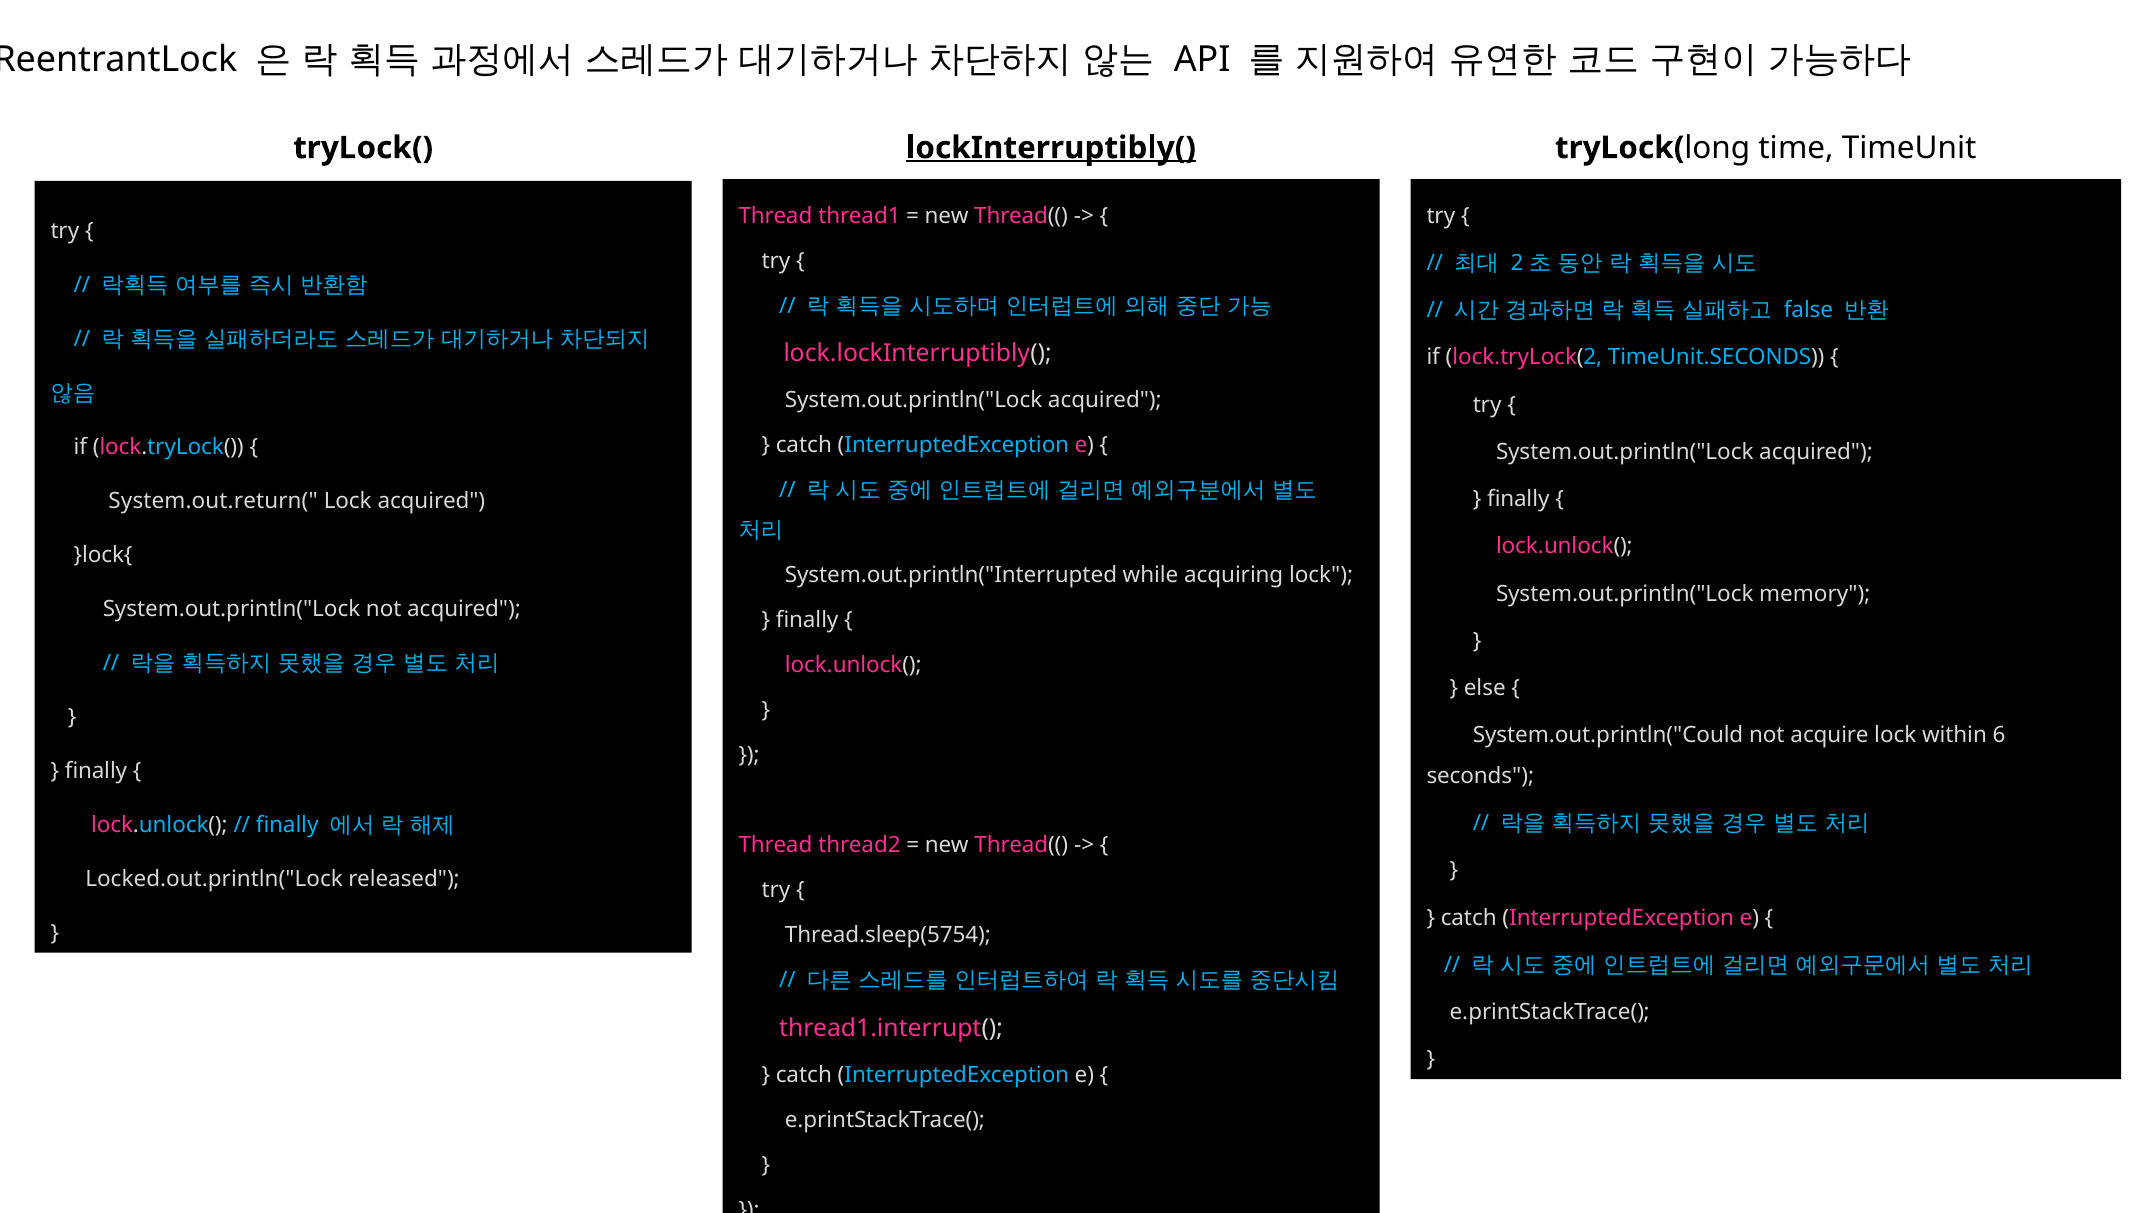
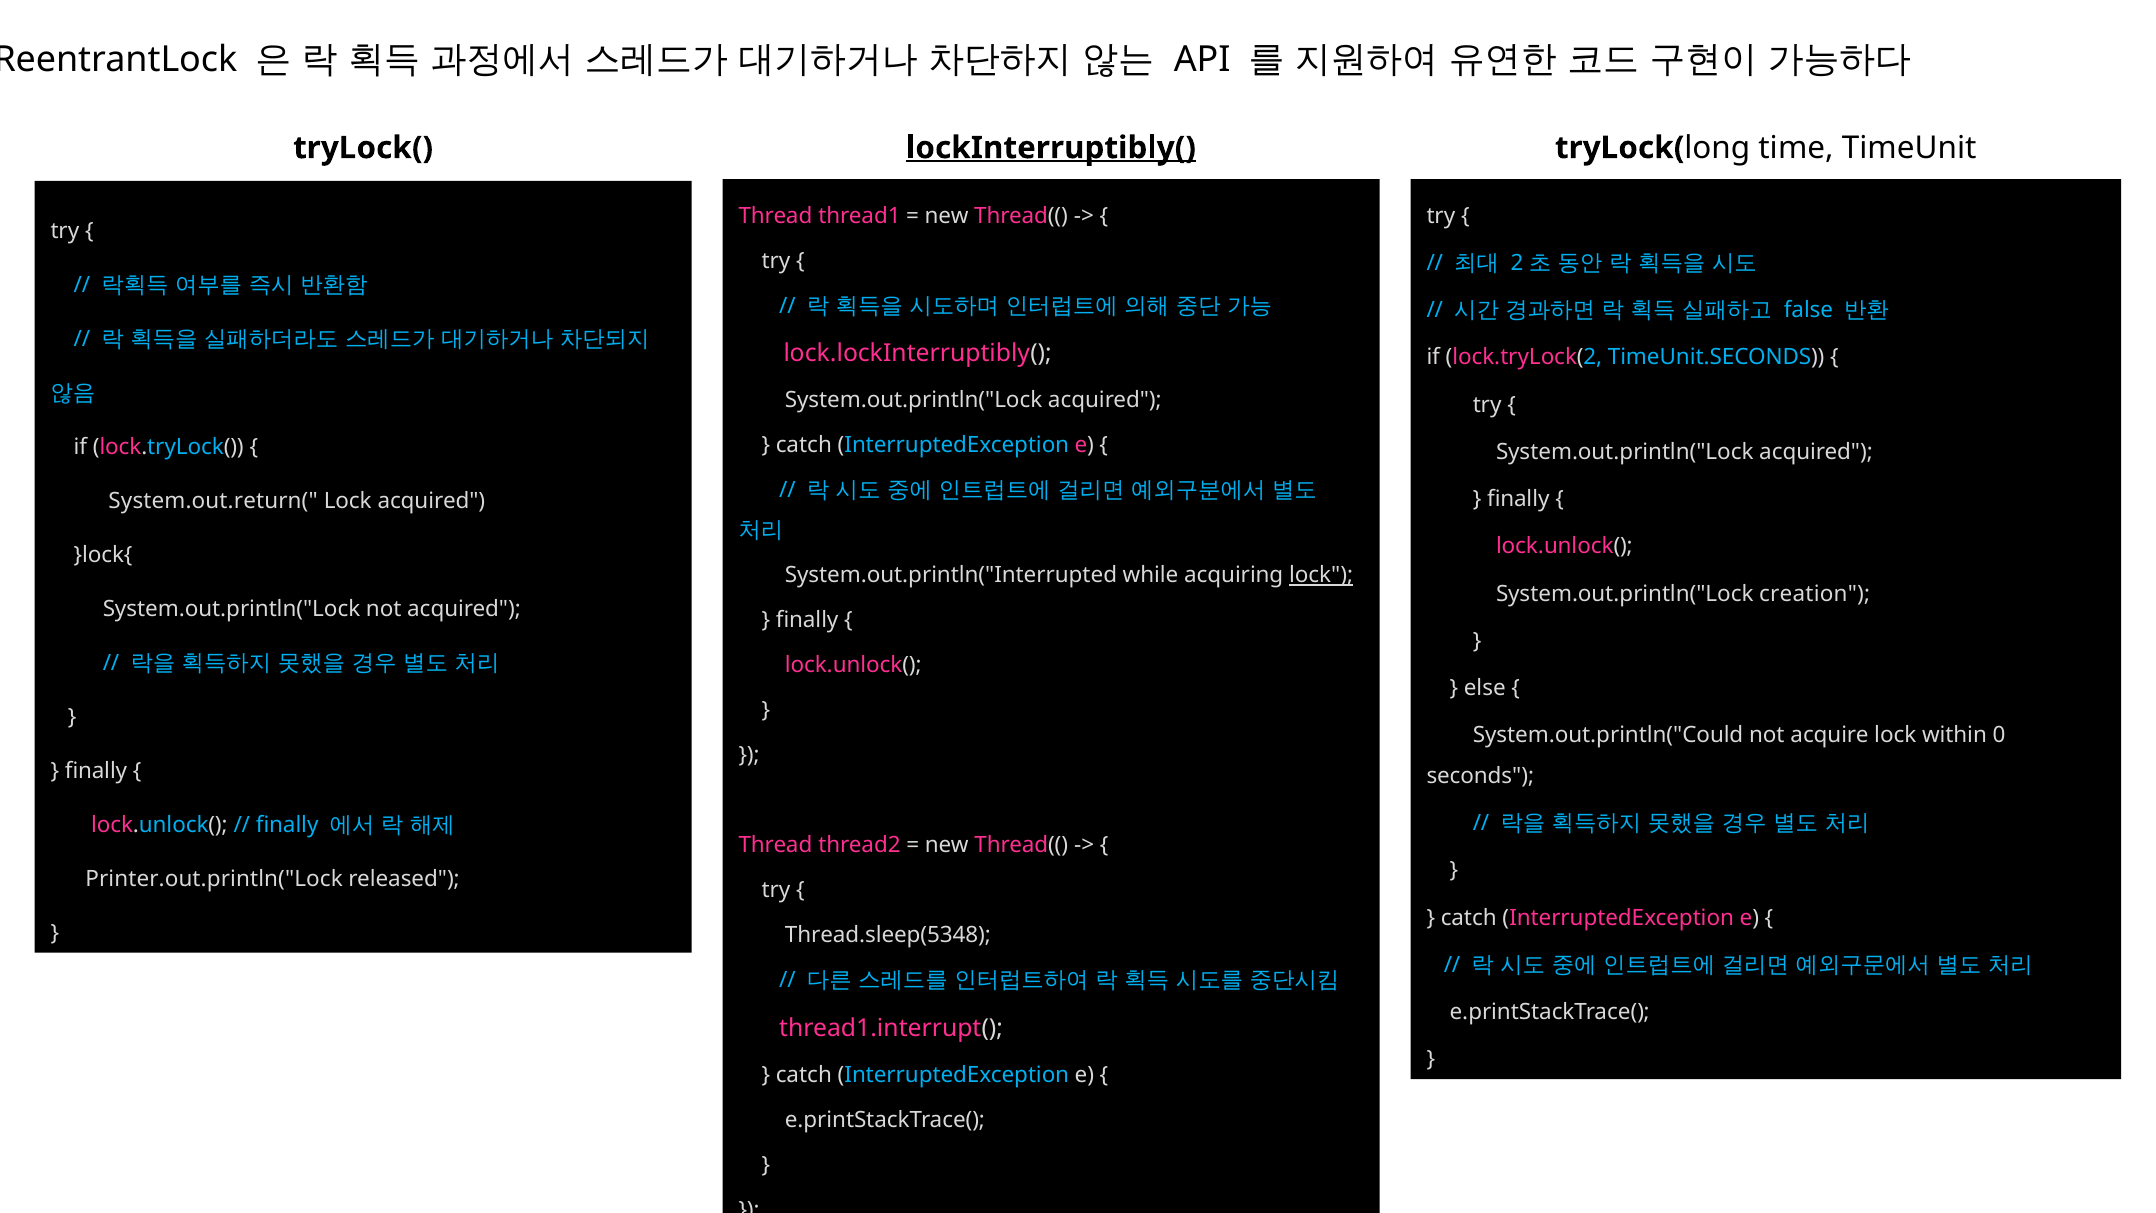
lock underline: none -> present (1321, 575)
memory: memory -> creation (1815, 594)
6: 6 -> 0 (1999, 735)
Locked.out.println("Lock: Locked.out.println("Lock -> Printer.out.println("Lock (214, 879)
Thread.sleep(5754: Thread.sleep(5754 -> Thread.sleep(5348 (888, 935)
